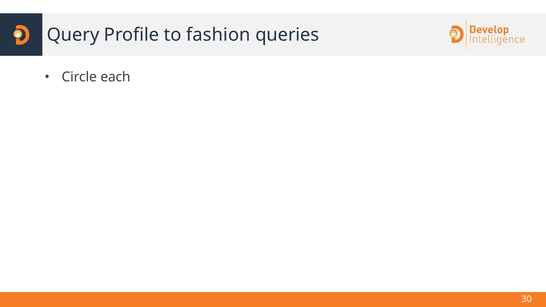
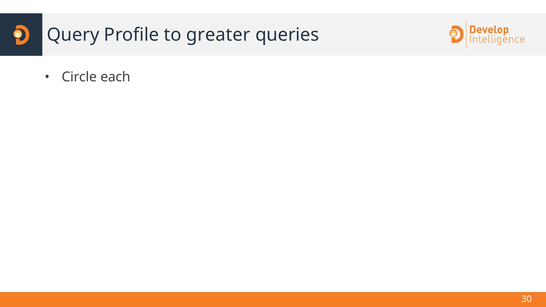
fashion: fashion -> greater (218, 35)
